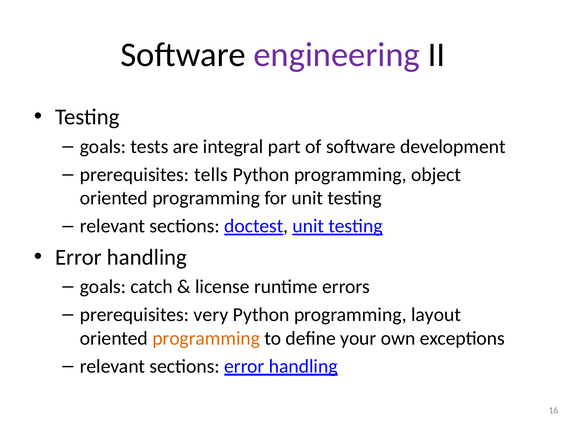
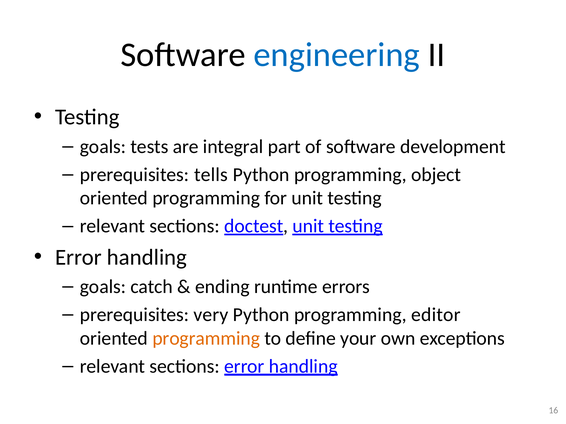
engineering colour: purple -> blue (337, 55)
license: license -> ending (222, 287)
layout: layout -> editor (436, 315)
